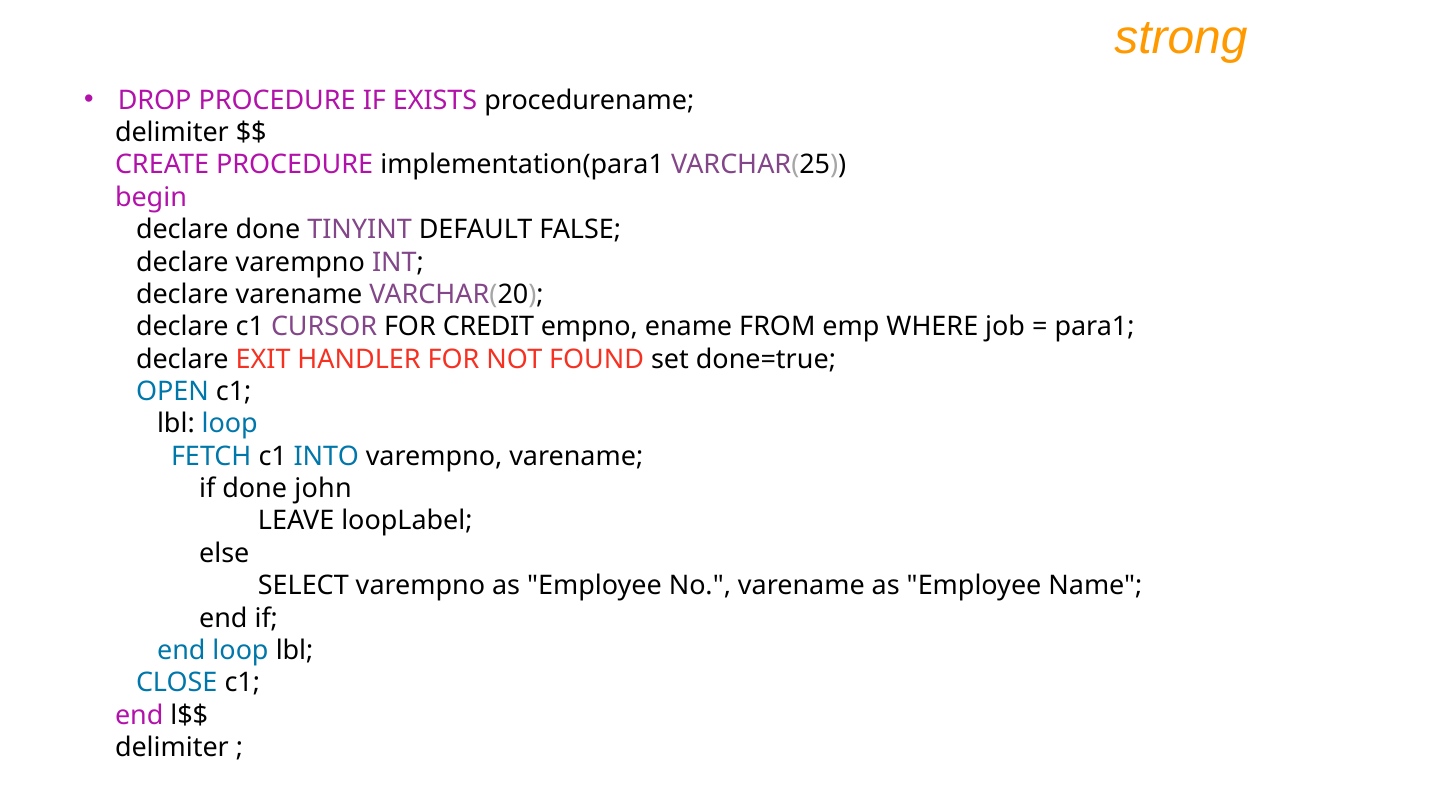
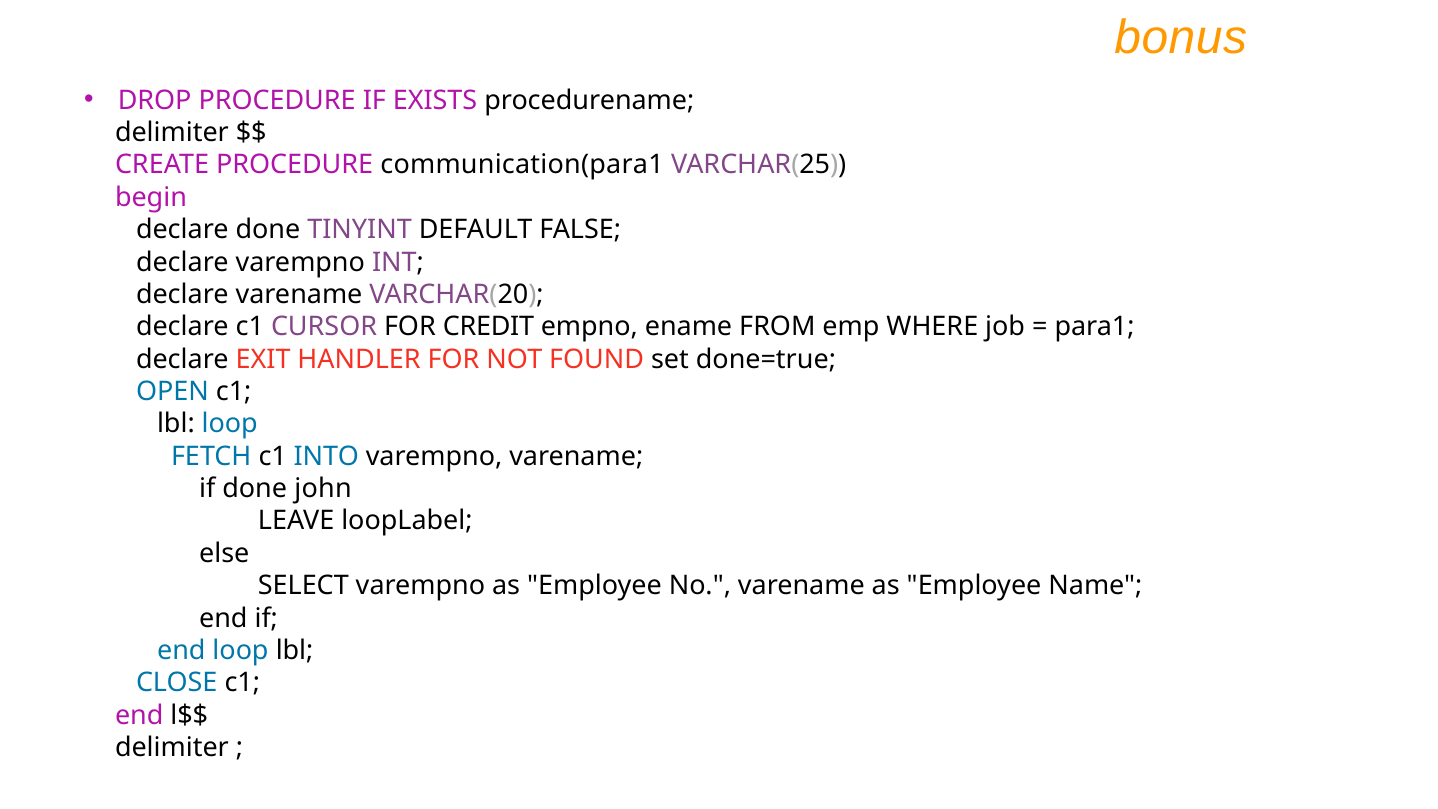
strong: strong -> bonus (1181, 37)
implementation(para1: implementation(para1 -> communication(para1 (522, 165)
